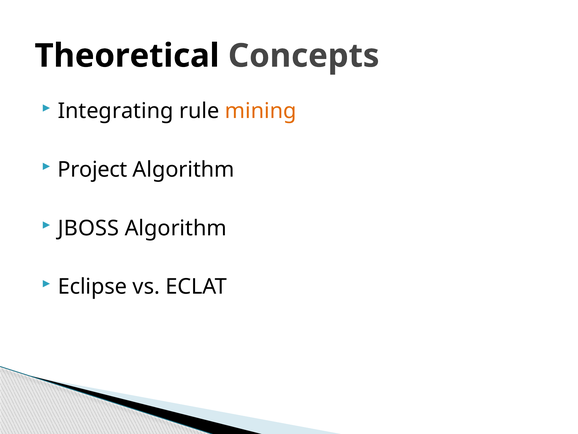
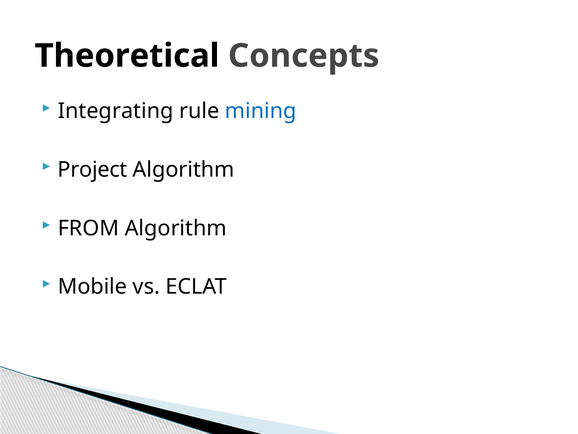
mining colour: orange -> blue (261, 111)
JBOSS: JBOSS -> FROM (88, 228)
Eclipse: Eclipse -> Mobile (92, 286)
